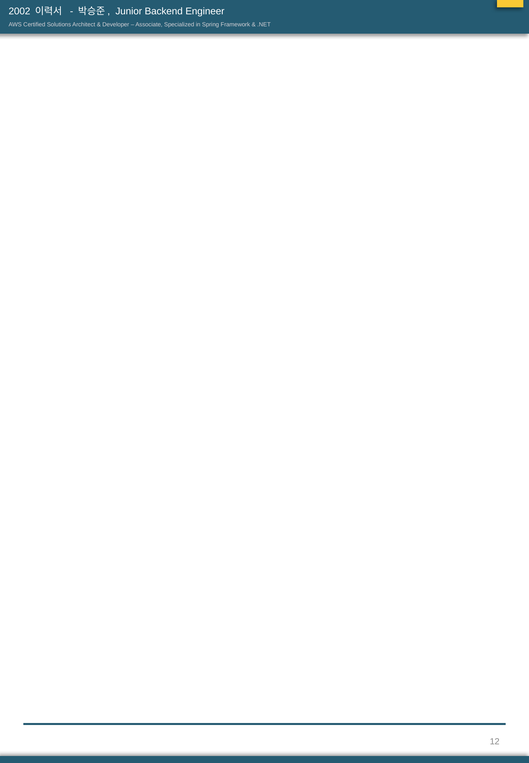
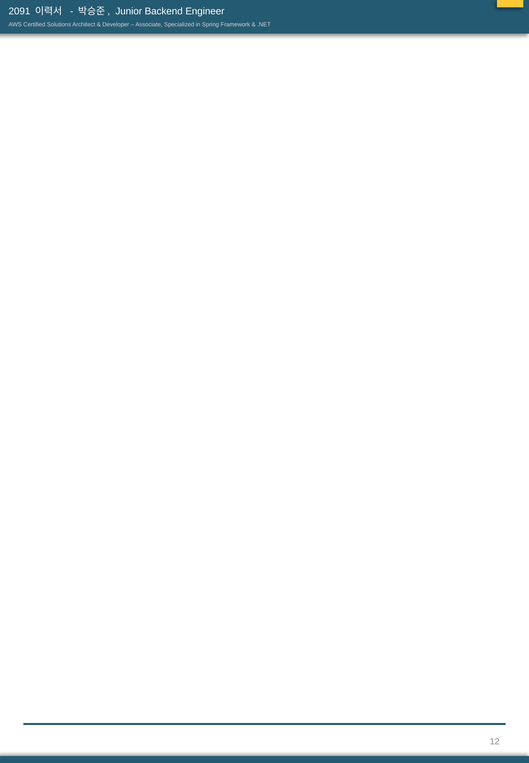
2002: 2002 -> 2091 (19, 11)
